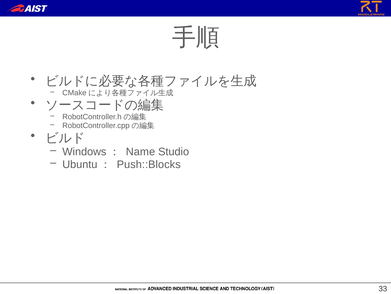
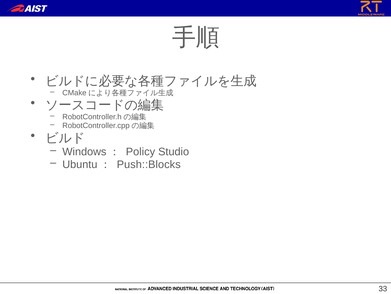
Name: Name -> Policy (140, 151)
